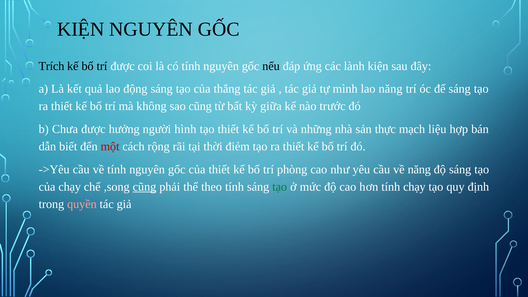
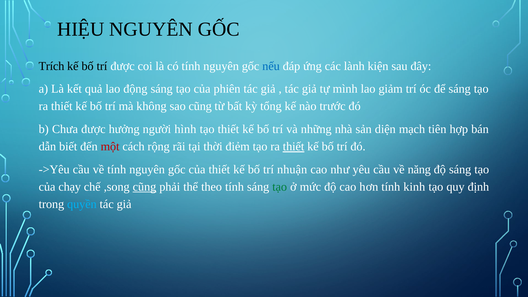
KIỆN: KIỆN -> HIỆU (81, 29)
nếu colour: black -> blue (271, 66)
thắng: thắng -> phiên (227, 89)
lao năng: năng -> giảm (391, 89)
giữa: giữa -> tổng (271, 106)
thực: thực -> diện (385, 129)
liệu: liệu -> tiên (437, 129)
thiết underline: none -> present (294, 147)
phòng: phòng -> nhuận (292, 170)
tính chạy: chạy -> kinh (414, 187)
quyền colour: pink -> light blue (82, 204)
